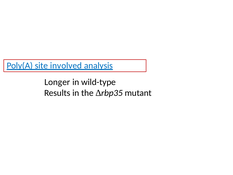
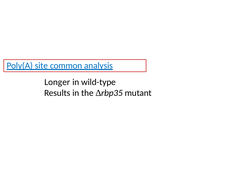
involved: involved -> common (66, 66)
